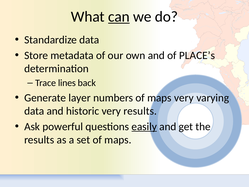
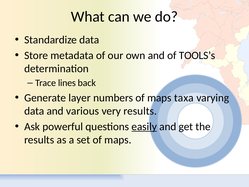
can underline: present -> none (119, 17)
PLACE’s: PLACE’s -> TOOLS’s (197, 55)
maps very: very -> taxa (184, 98)
historic: historic -> various (83, 111)
